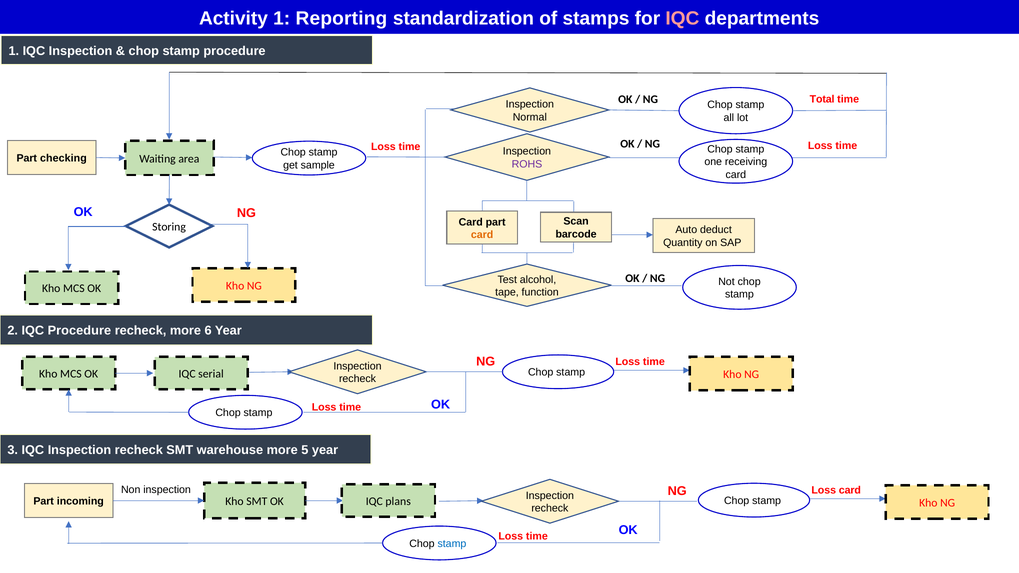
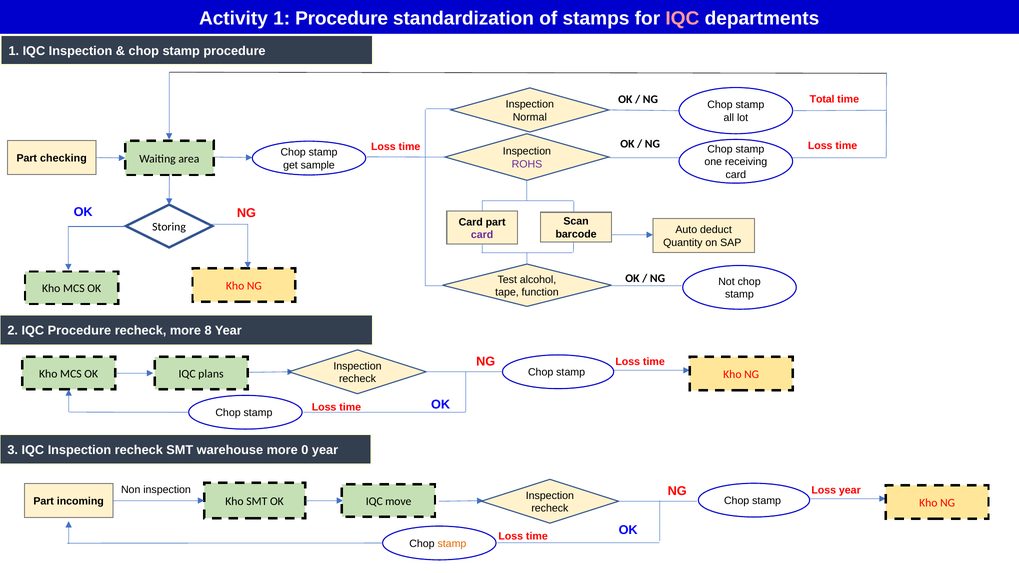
1 Reporting: Reporting -> Procedure (342, 18)
card colour: orange -> purple (482, 235)
6: 6 -> 8 (208, 331)
serial: serial -> plans (211, 374)
5: 5 -> 0 (305, 450)
Loss card: card -> year (850, 490)
plans: plans -> move (398, 502)
stamp colour: blue -> orange (452, 544)
